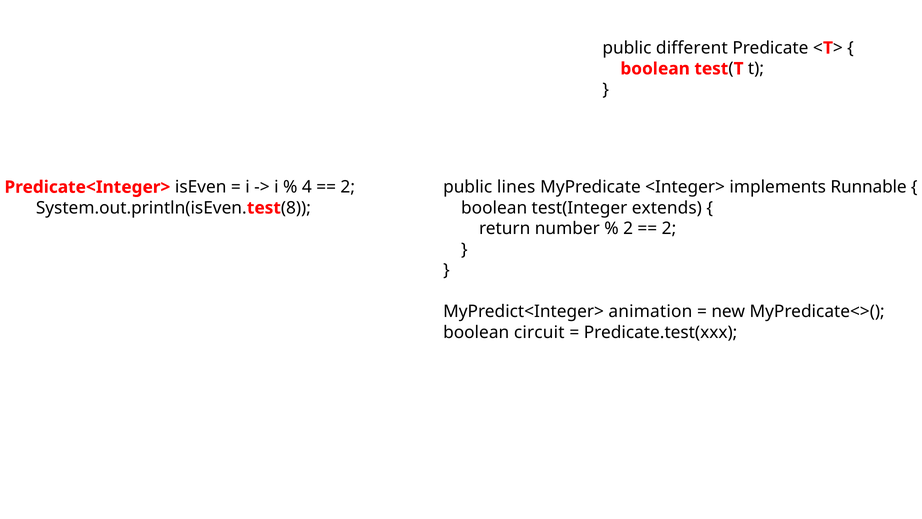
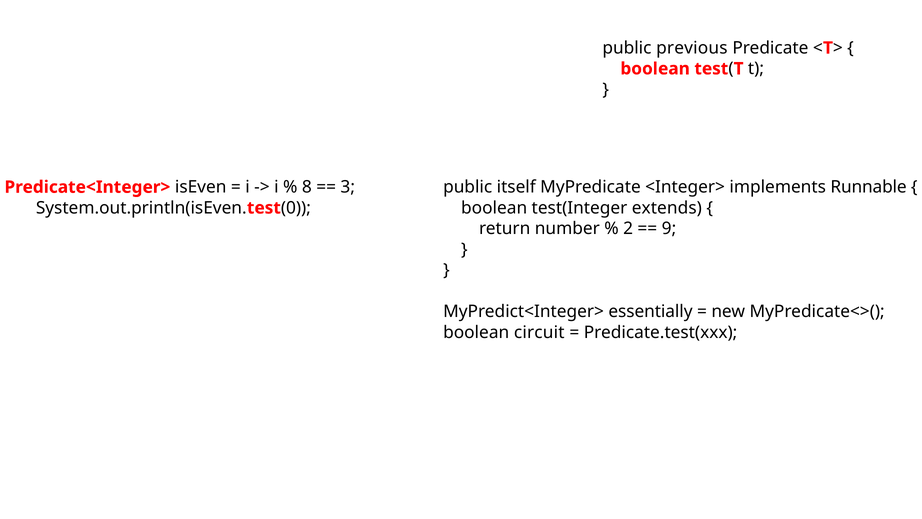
different: different -> previous (692, 48)
lines: lines -> itself (516, 187)
4: 4 -> 8 (307, 187)
2: 2 -> 3 (348, 187)
8: 8 -> 0 (296, 208)
2: 2 -> 9 (669, 228)
animation: animation -> essentially (650, 311)
